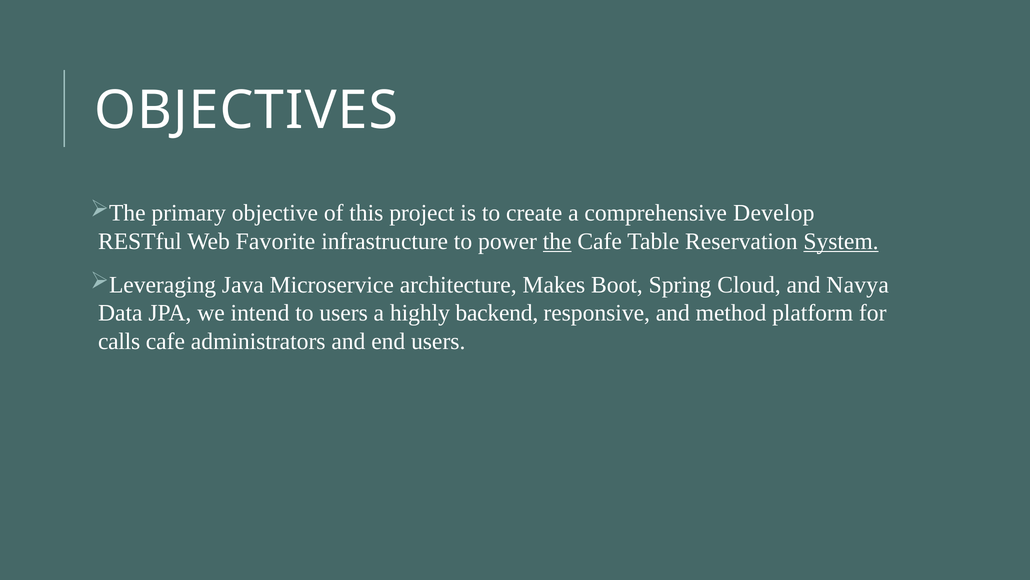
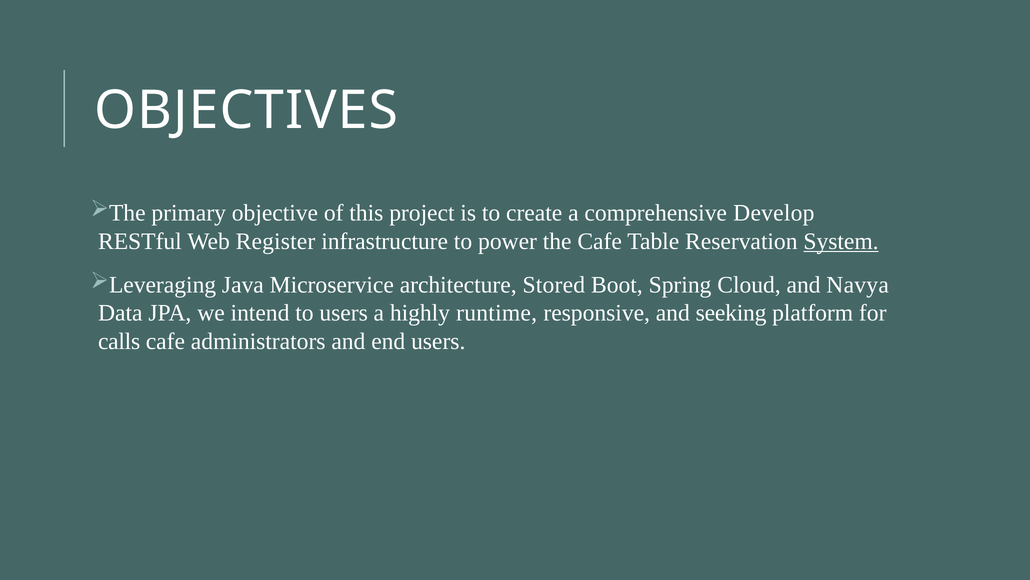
Favorite: Favorite -> Register (275, 241)
the underline: present -> none (557, 241)
Makes: Makes -> Stored (554, 284)
backend: backend -> runtime (497, 313)
method: method -> seeking (731, 313)
